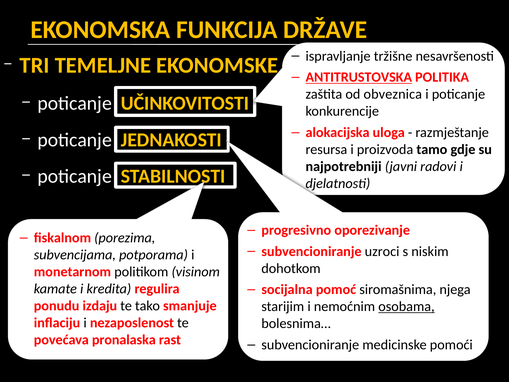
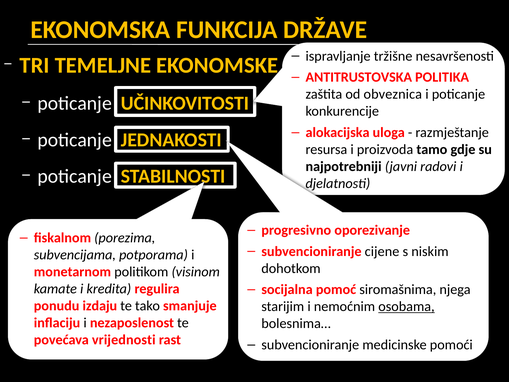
ANTITRUSTOVSKA underline: present -> none (359, 77)
uzroci: uzroci -> cijene (382, 251)
pronalaska: pronalaska -> vrijednosti (124, 340)
